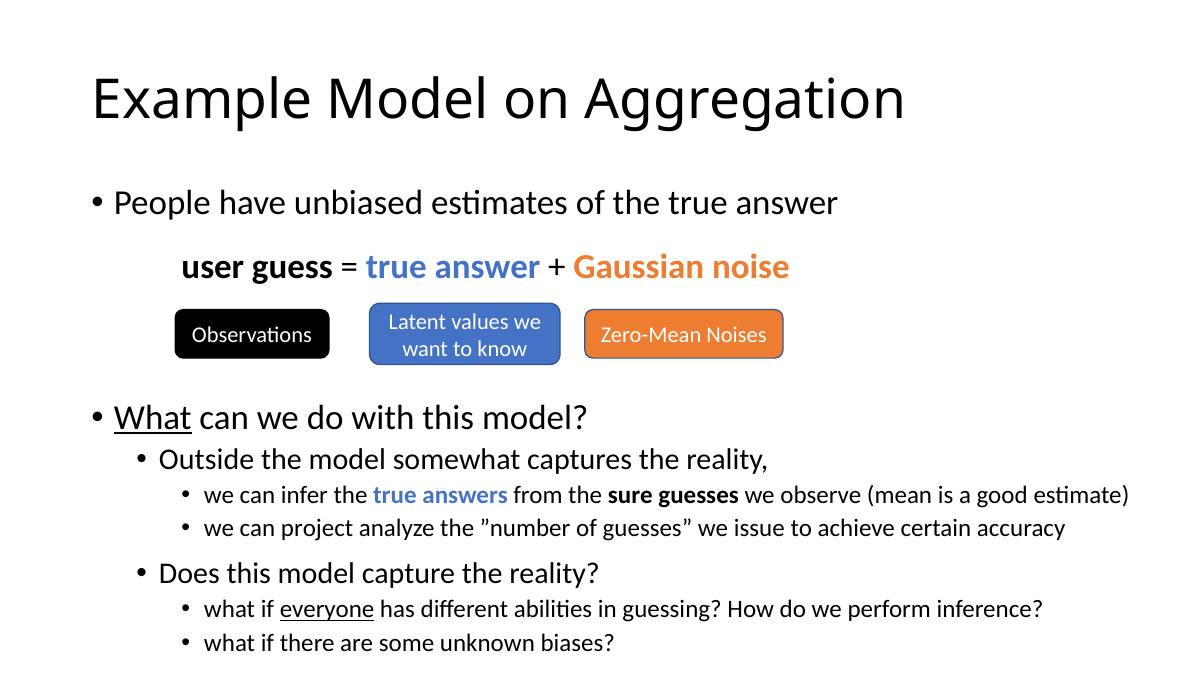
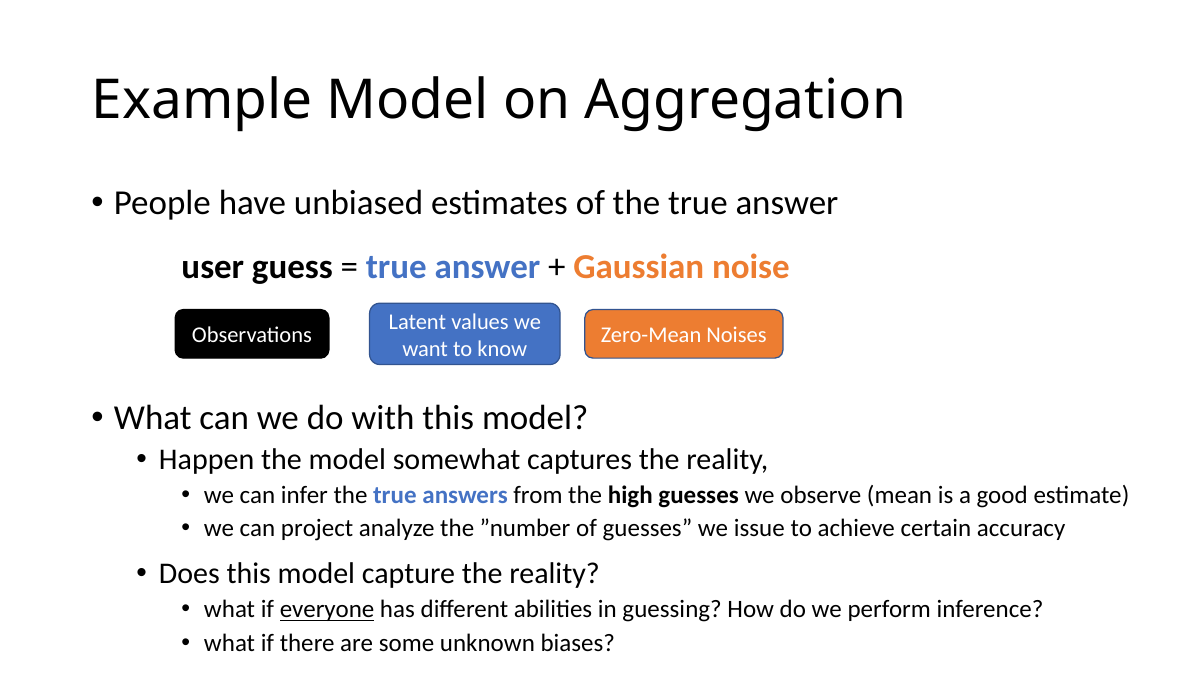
What underline: present -> none (153, 418)
Outside: Outside -> Happen (207, 459)
sure: sure -> high (630, 495)
